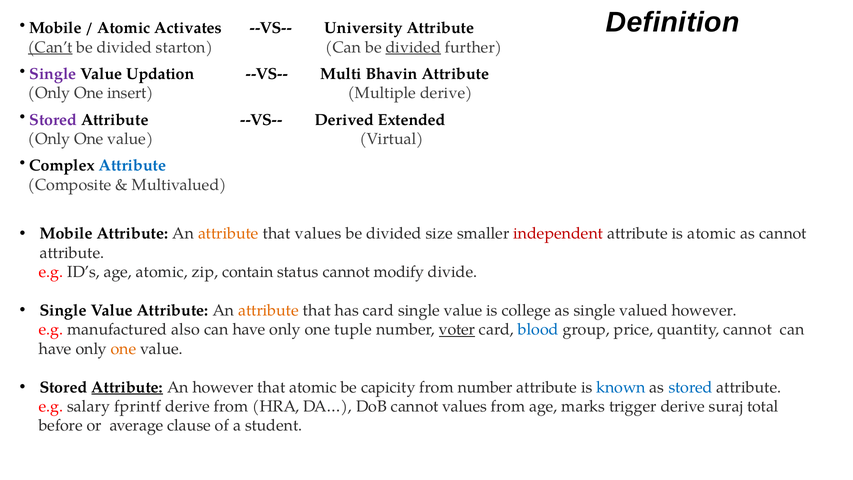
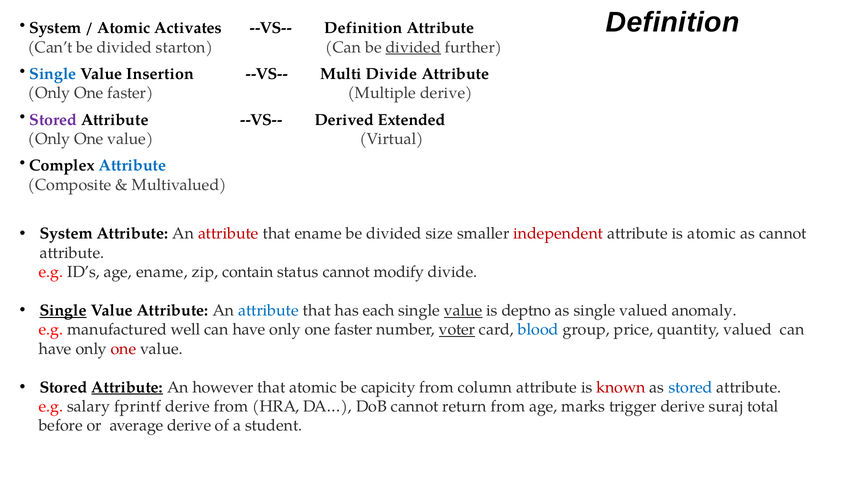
Mobile: Mobile -> System (55, 28)
--VS-- University: University -> Definition (363, 28)
Can’t underline: present -> none (50, 47)
Single colour: purple -> blue (53, 74)
Updation: Updation -> Insertion (160, 74)
Multi Bhavin: Bhavin -> Divide (392, 74)
insert: insert -> faster (130, 93)
Mobile: Mobile -> System (66, 234)
attribute colour: orange -> red (228, 234)
that values: values -> ename (318, 234)
age atomic: atomic -> ename (162, 272)
Single underline: none -> present (63, 310)
attribute colour: orange -> blue (269, 310)
has card: card -> each (379, 310)
value underline: none -> present (463, 310)
college: college -> deptno (526, 310)
valued however: however -> anomaly (704, 310)
also: also -> well (186, 330)
have only one tuple: tuple -> faster (353, 330)
quantity cannot: cannot -> valued (748, 330)
one colour: orange -> red (124, 349)
from number: number -> column (485, 387)
known colour: blue -> red (621, 387)
cannot values: values -> return (465, 406)
average clause: clause -> derive (189, 426)
